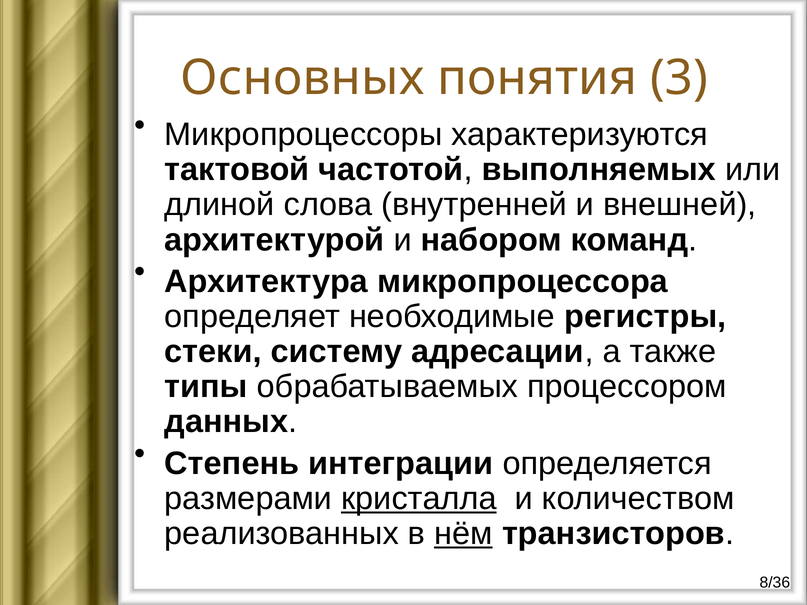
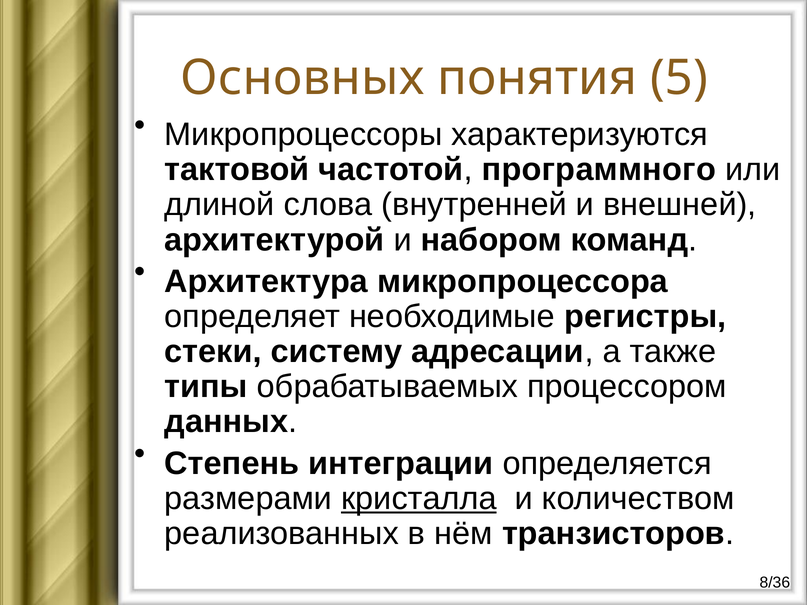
3: 3 -> 5 (679, 78)
выполняемых: выполняемых -> программного (599, 170)
нём underline: present -> none (463, 534)
